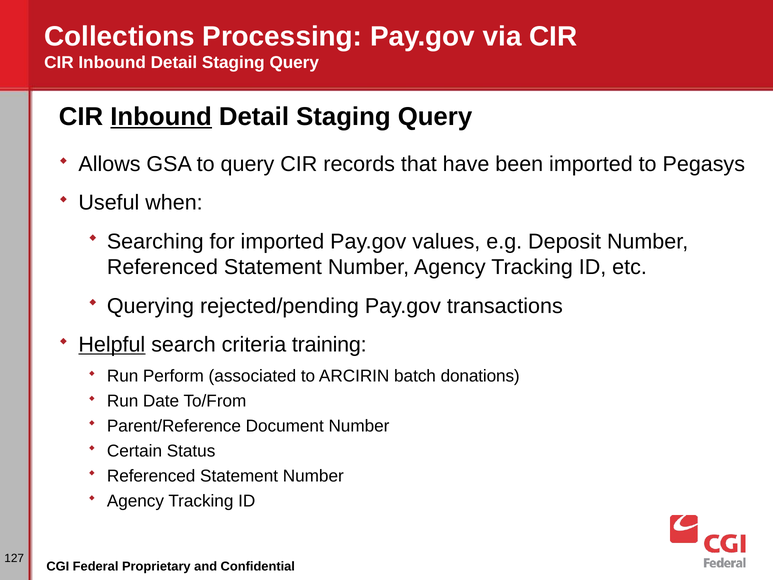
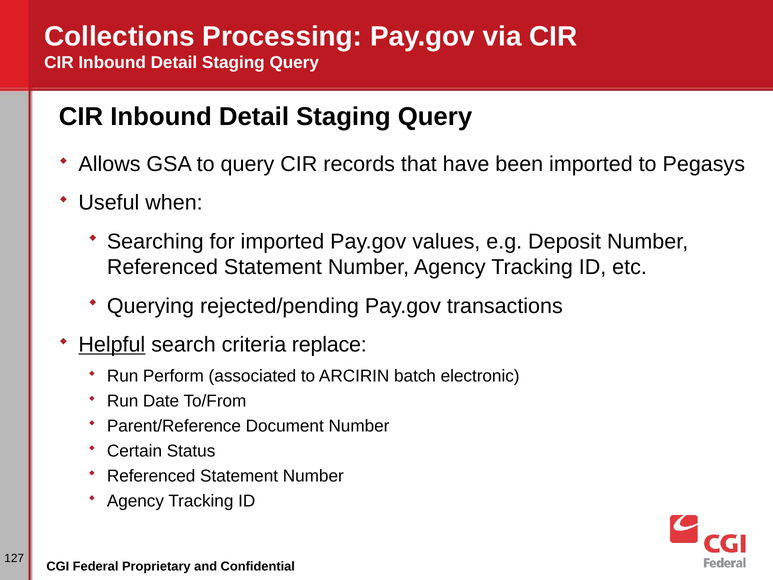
Inbound underline: present -> none (161, 117)
training: training -> replace (329, 345)
donations: donations -> electronic (480, 376)
